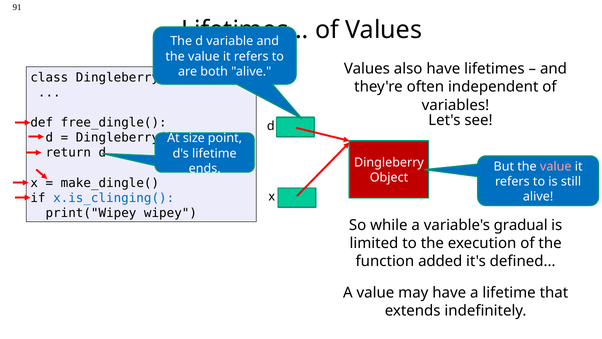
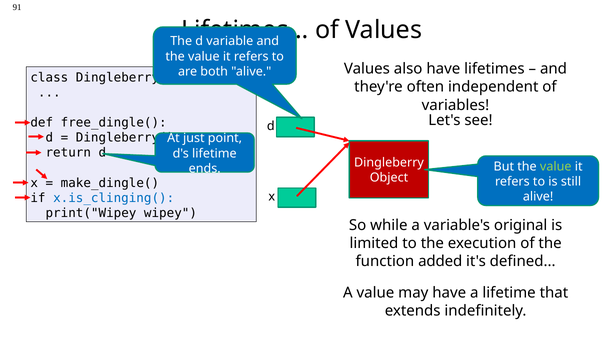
size: size -> just (194, 138)
value colour: pink -> light green (556, 166)
gradual: gradual -> original (521, 225)
